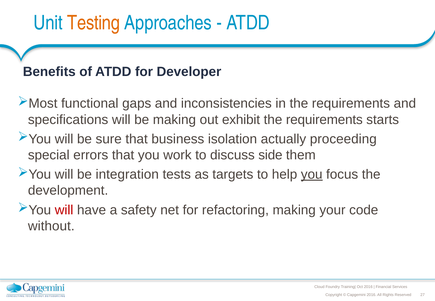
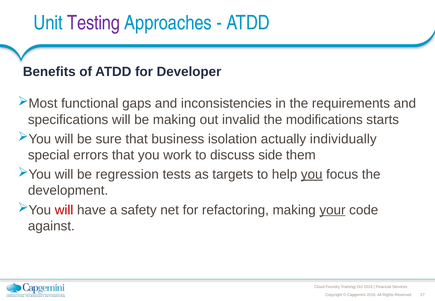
Testing colour: orange -> purple (94, 23)
exhibit: exhibit -> invalid (241, 120)
requirements: requirements -> modifications (324, 120)
proceeding: proceeding -> individually (343, 139)
integration: integration -> regression (127, 175)
your underline: none -> present (332, 210)
without: without -> against (51, 226)
